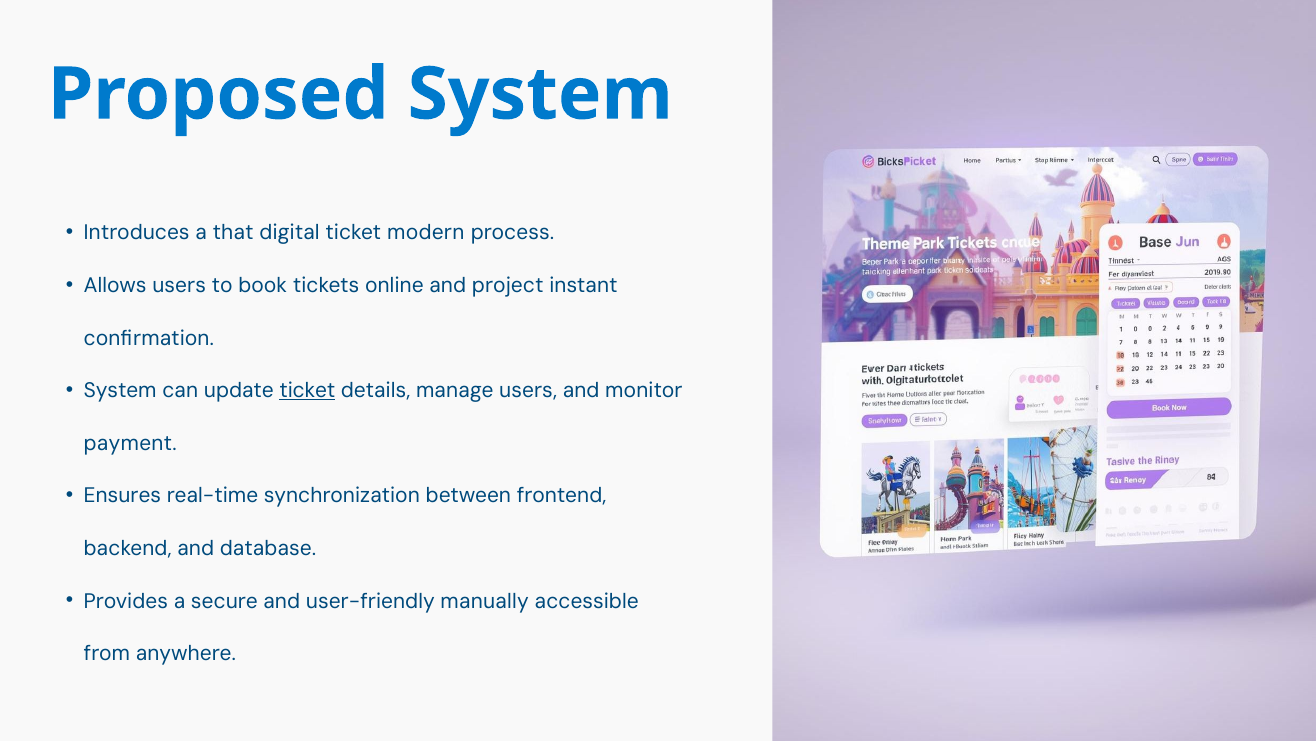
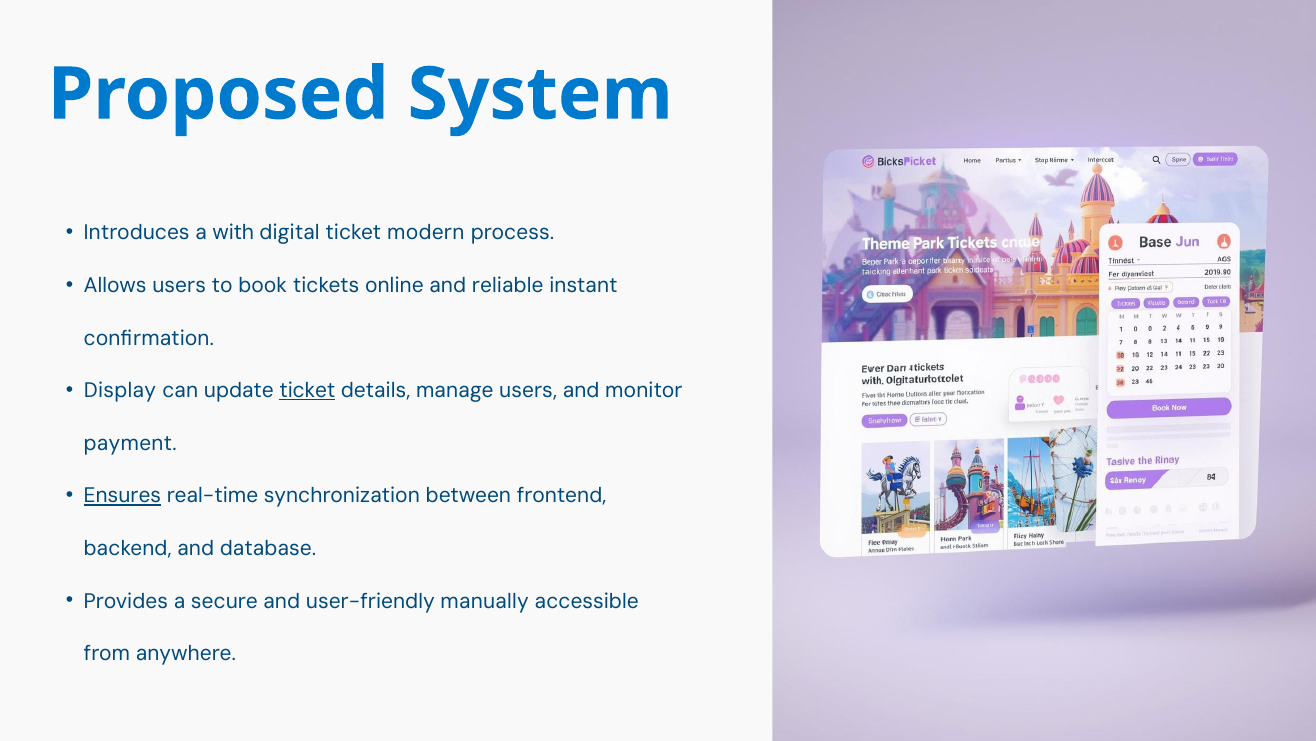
that: that -> with (233, 233)
project: project -> reliable (508, 285)
System: System -> Display (120, 390)
Ensures underline: none -> present (122, 495)
